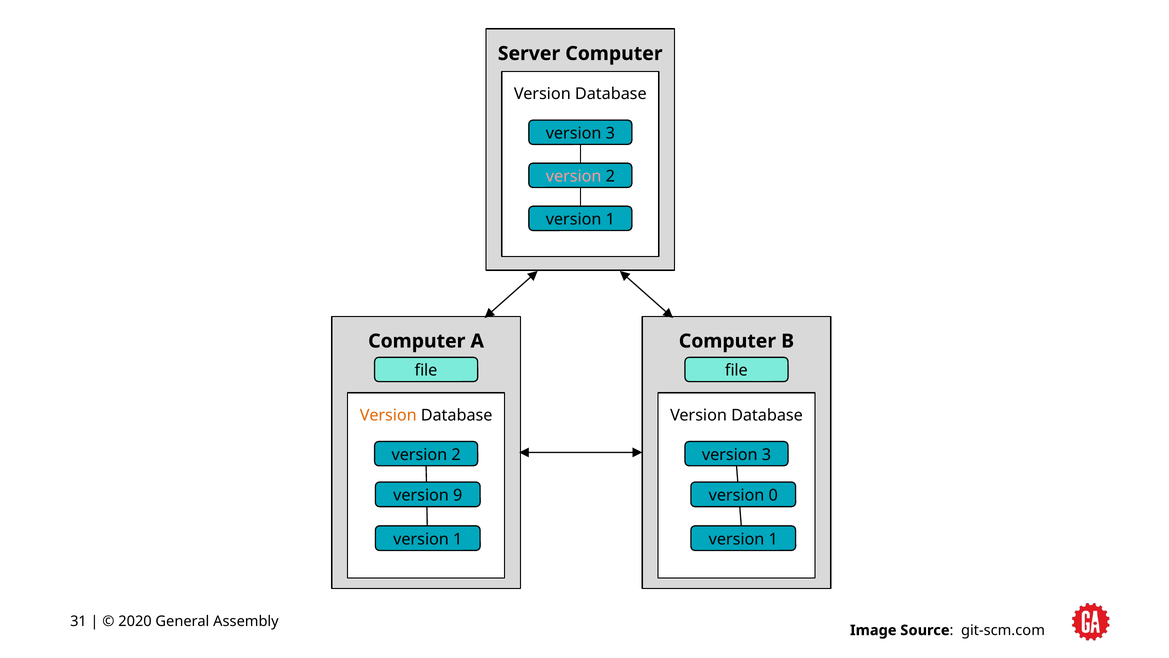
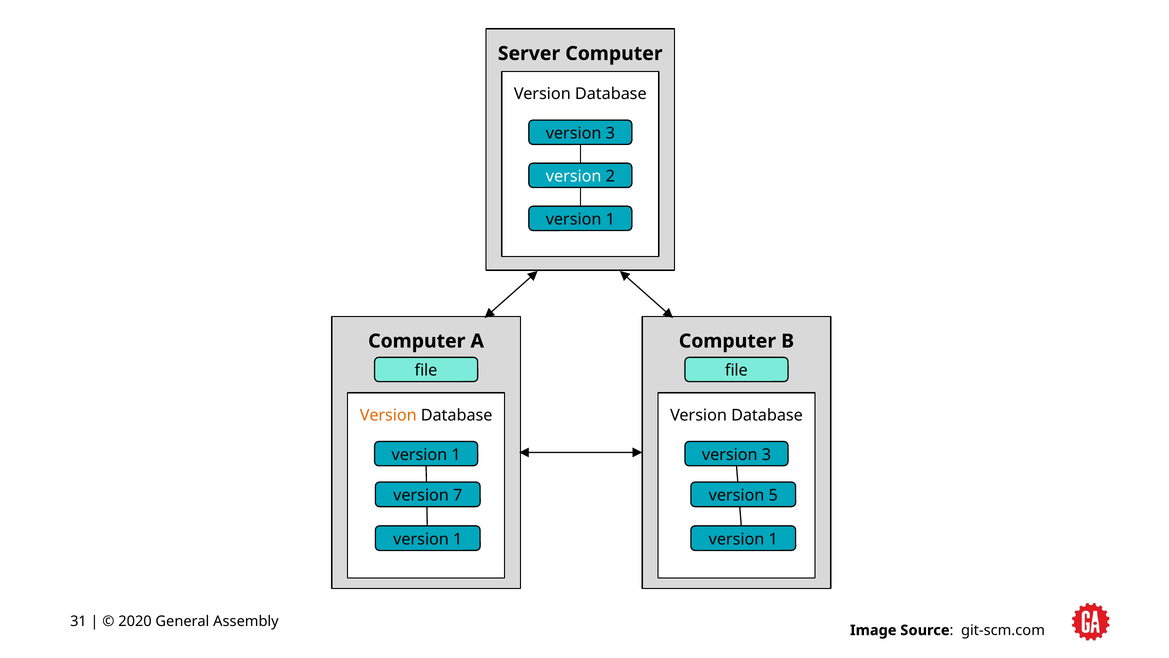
version colour: pink -> white (574, 176)
2: 2 -> 1 (456, 454)
9: 9 -> 7 (458, 495)
0: 0 -> 5 (773, 495)
